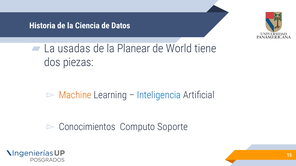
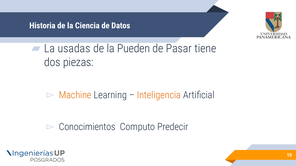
Planear: Planear -> Pueden (134, 49)
World: World -> Pasar (179, 49)
Inteligencia colour: blue -> orange (159, 95)
Soporte: Soporte -> Predecir (173, 127)
